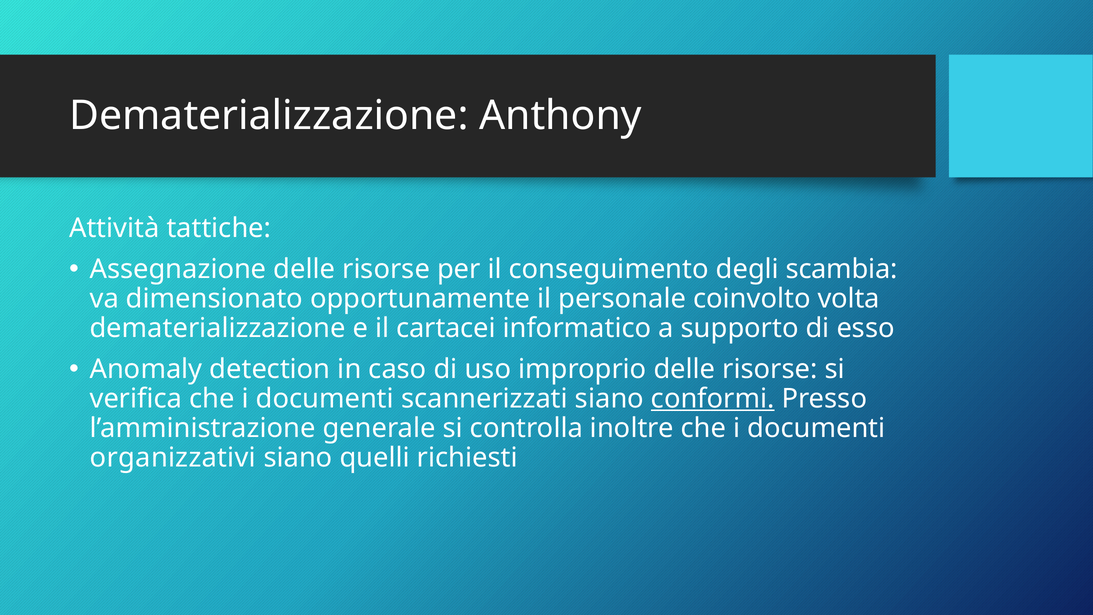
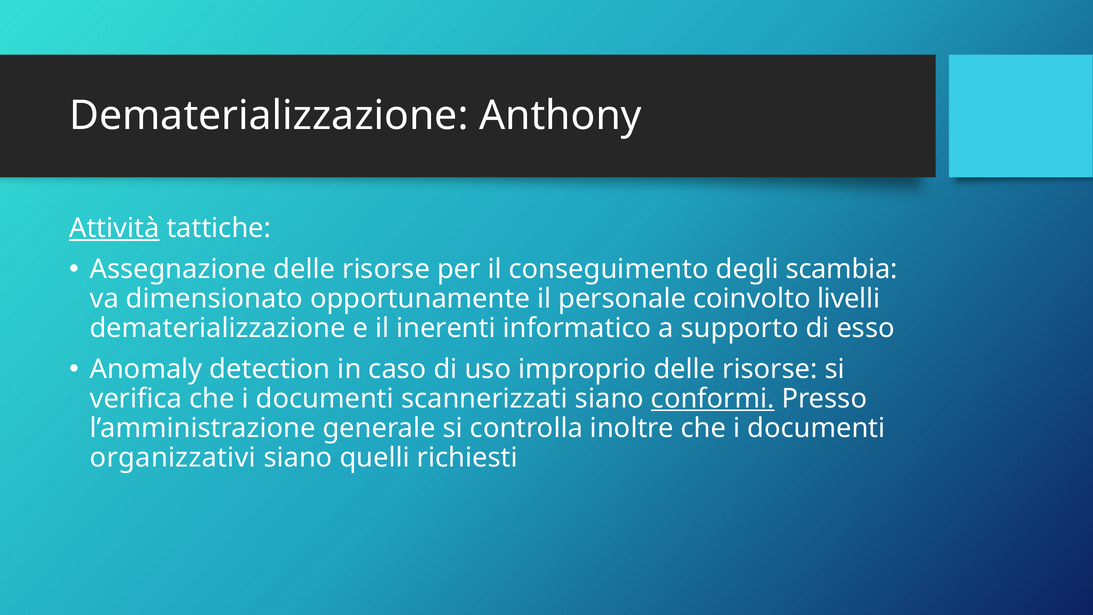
Attività underline: none -> present (114, 228)
volta: volta -> livelli (849, 299)
cartacei: cartacei -> inerenti (446, 328)
